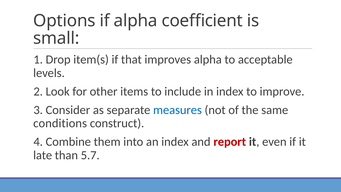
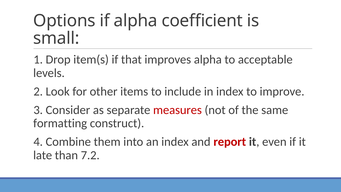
measures colour: blue -> red (177, 110)
conditions: conditions -> formatting (60, 123)
5.7: 5.7 -> 7.2 (90, 155)
